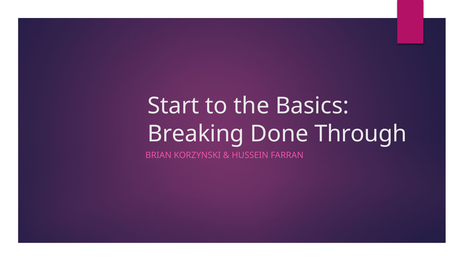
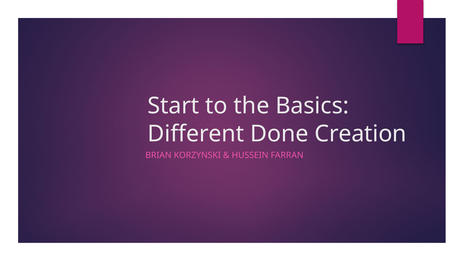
Breaking: Breaking -> Different (196, 134)
Through: Through -> Creation (361, 134)
